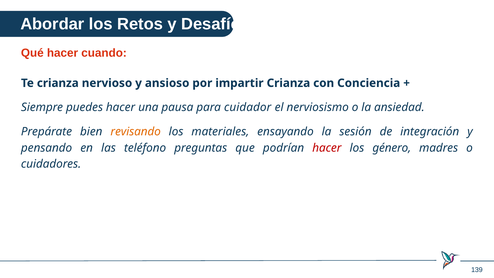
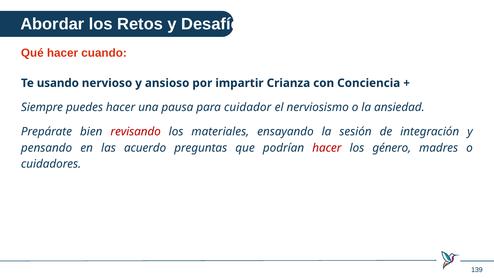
Te crianza: crianza -> usando (58, 83)
revisando colour: orange -> red (136, 132)
teléfono: teléfono -> acuerdo (145, 148)
